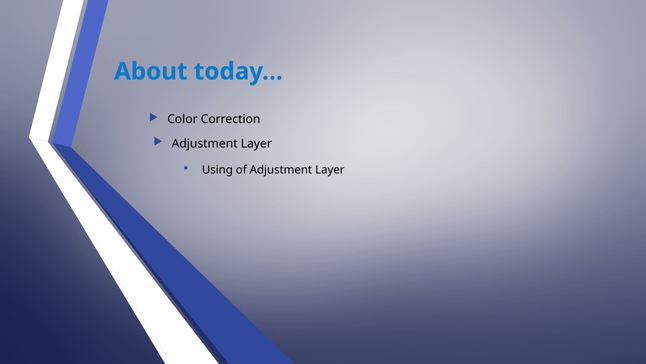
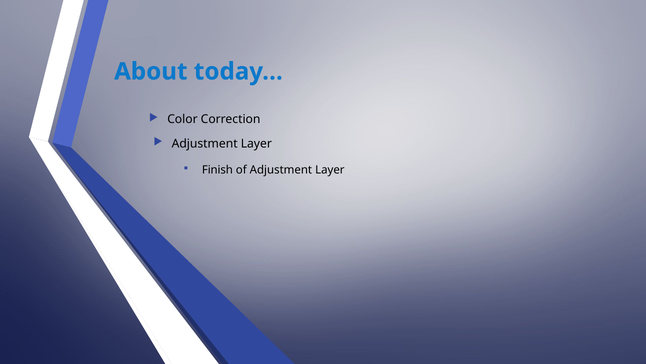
Using: Using -> Finish (217, 170)
